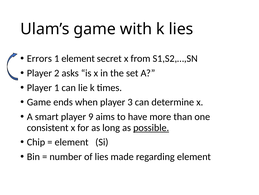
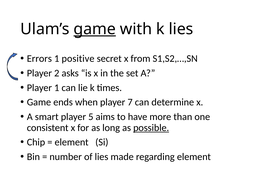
game underline: none -> present (95, 29)
1 element: element -> positive (78, 58)
3: 3 -> 7 (130, 102)
9: 9 -> 5 (91, 116)
